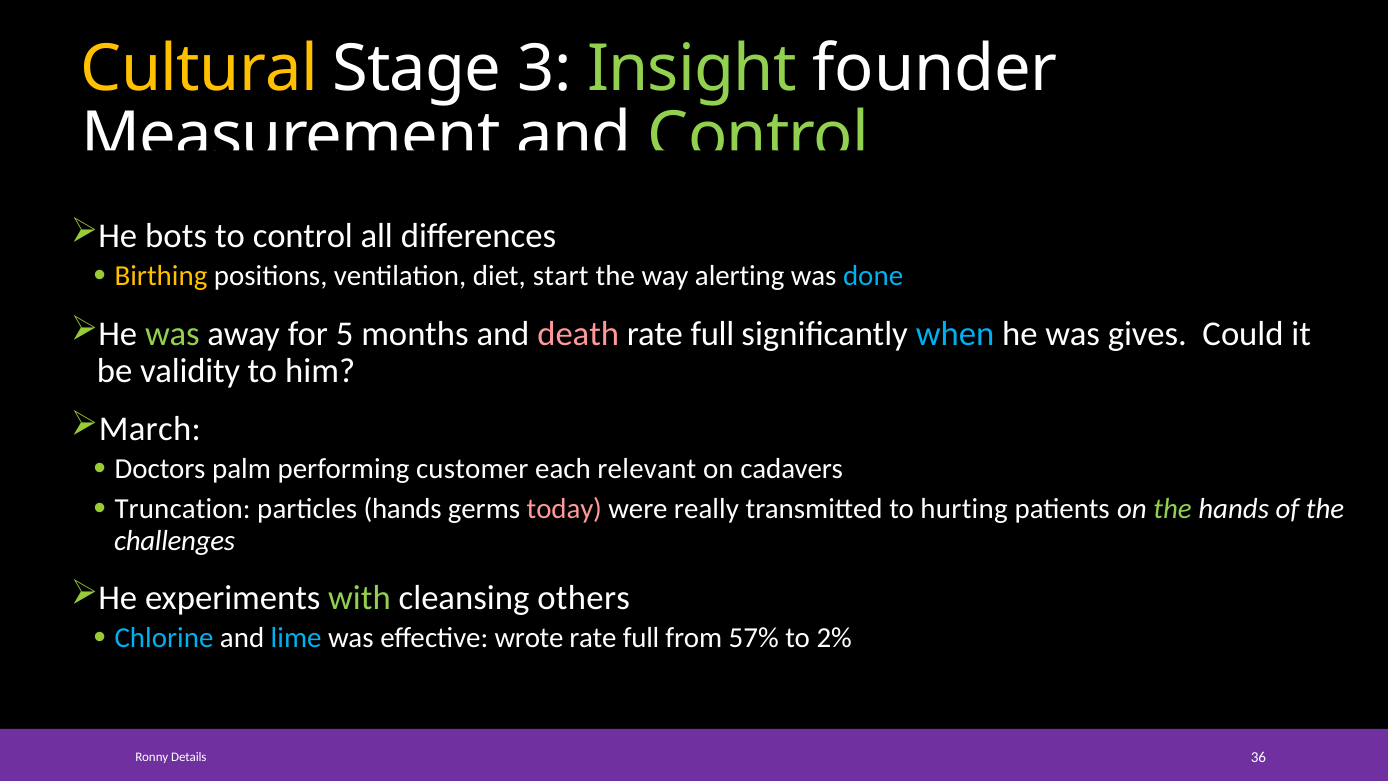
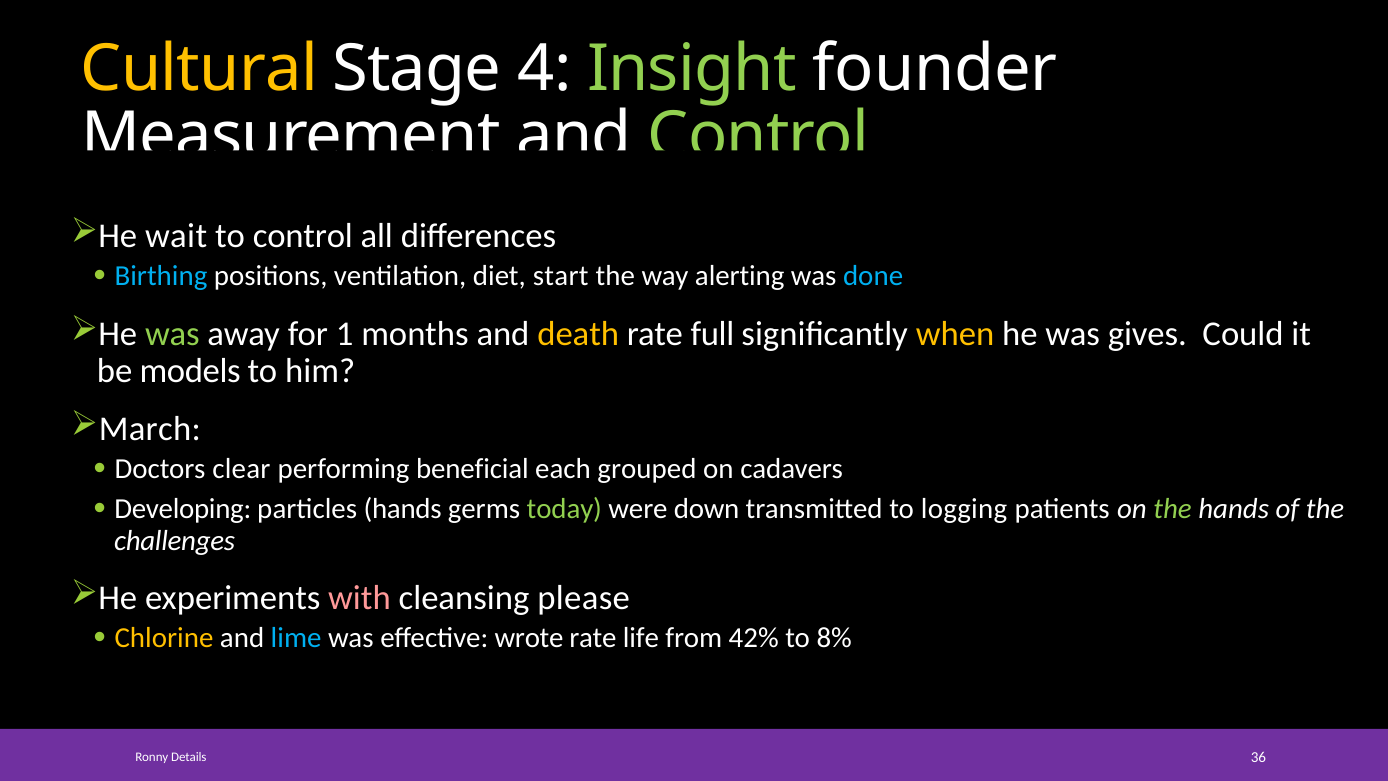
3: 3 -> 4 (544, 69)
bots: bots -> wait (176, 236)
Birthing colour: yellow -> light blue (161, 276)
5: 5 -> 1 (345, 334)
death colour: pink -> yellow (578, 334)
when colour: light blue -> yellow (955, 334)
validity: validity -> models (190, 371)
palm: palm -> clear (241, 469)
customer: customer -> beneficial (472, 469)
relevant: relevant -> grouped (647, 469)
Truncation: Truncation -> Developing (183, 509)
today colour: pink -> light green (564, 509)
really: really -> down (707, 509)
hurting: hurting -> logging (964, 509)
with colour: light green -> pink (359, 598)
others: others -> please (584, 598)
Chlorine colour: light blue -> yellow (164, 638)
full: full -> life (641, 638)
57%: 57% -> 42% (754, 638)
2%: 2% -> 8% (834, 638)
